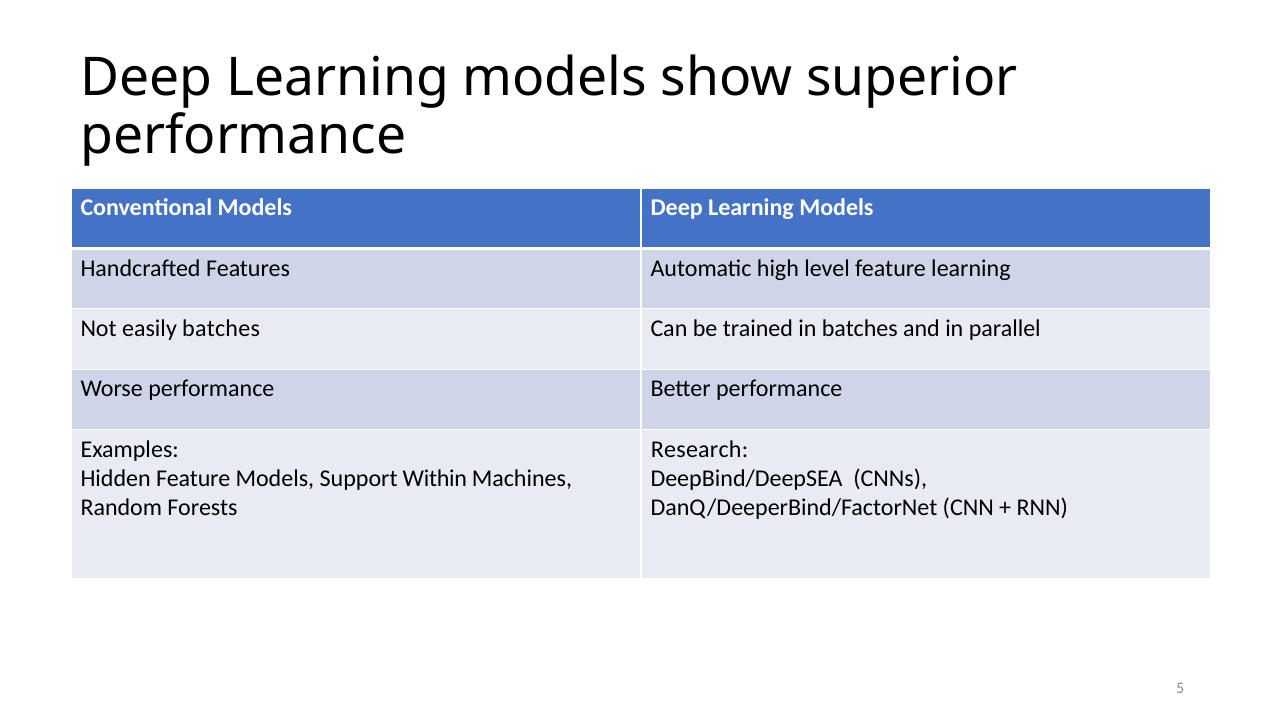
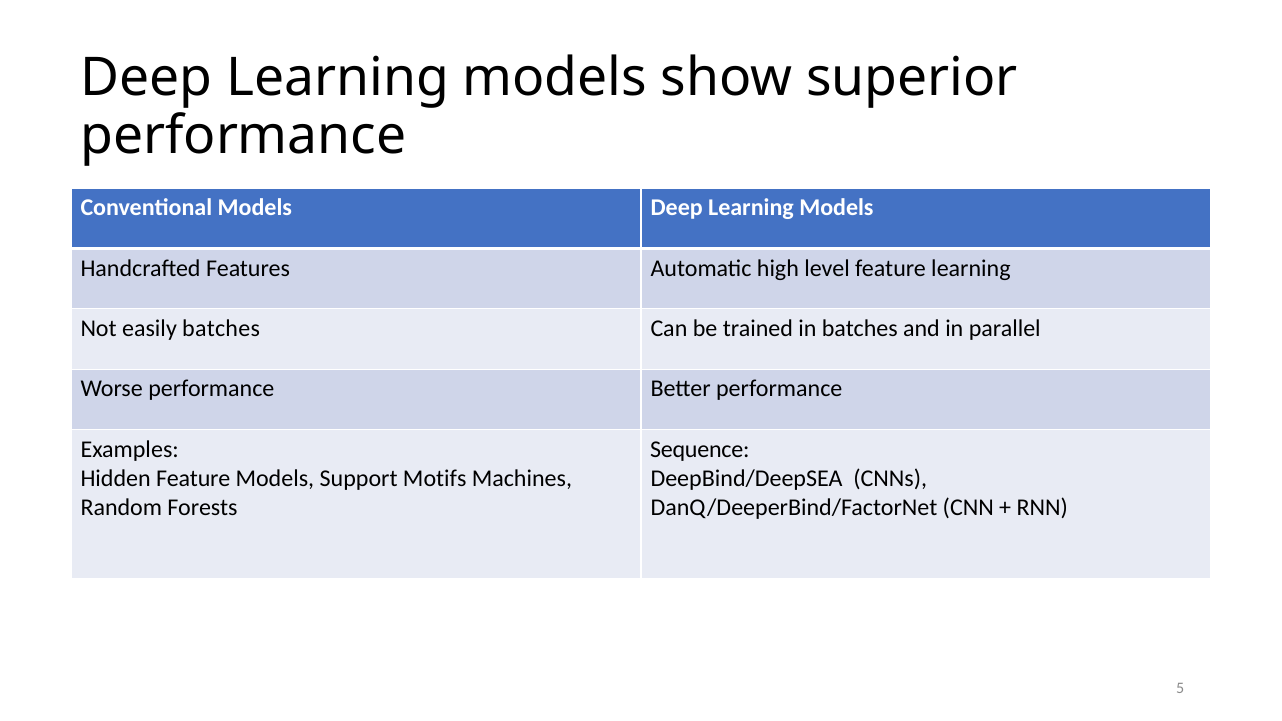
Research: Research -> Sequence (700, 449)
Within: Within -> Motifs (435, 479)
